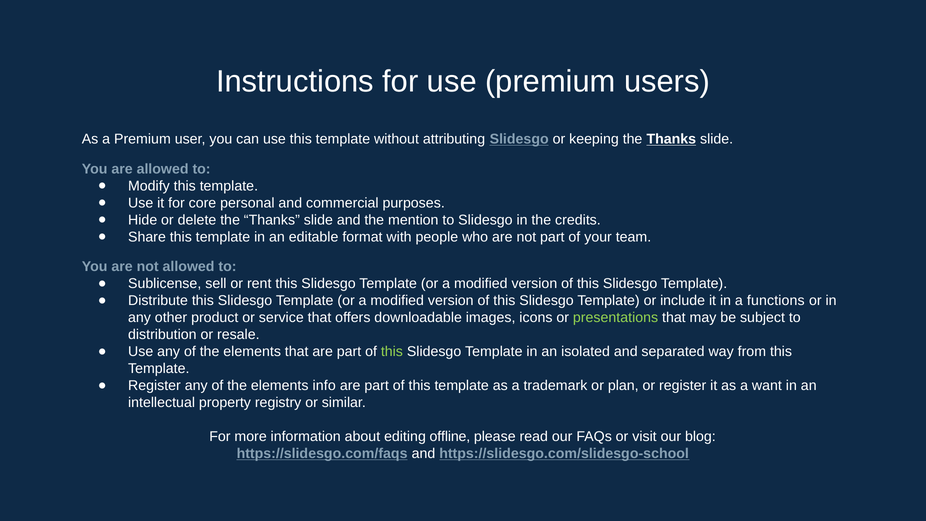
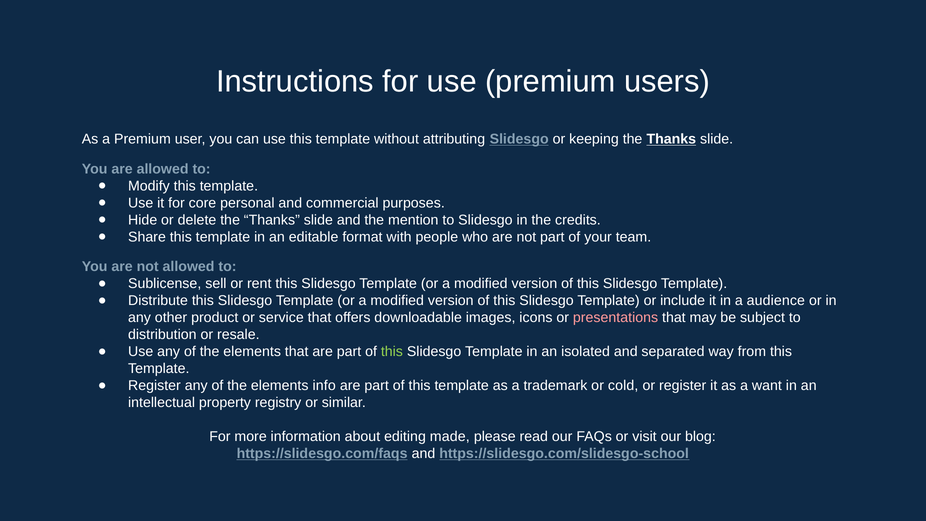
functions: functions -> audience (776, 301)
presentations colour: light green -> pink (616, 318)
plan: plan -> cold (623, 386)
offline: offline -> made (450, 437)
